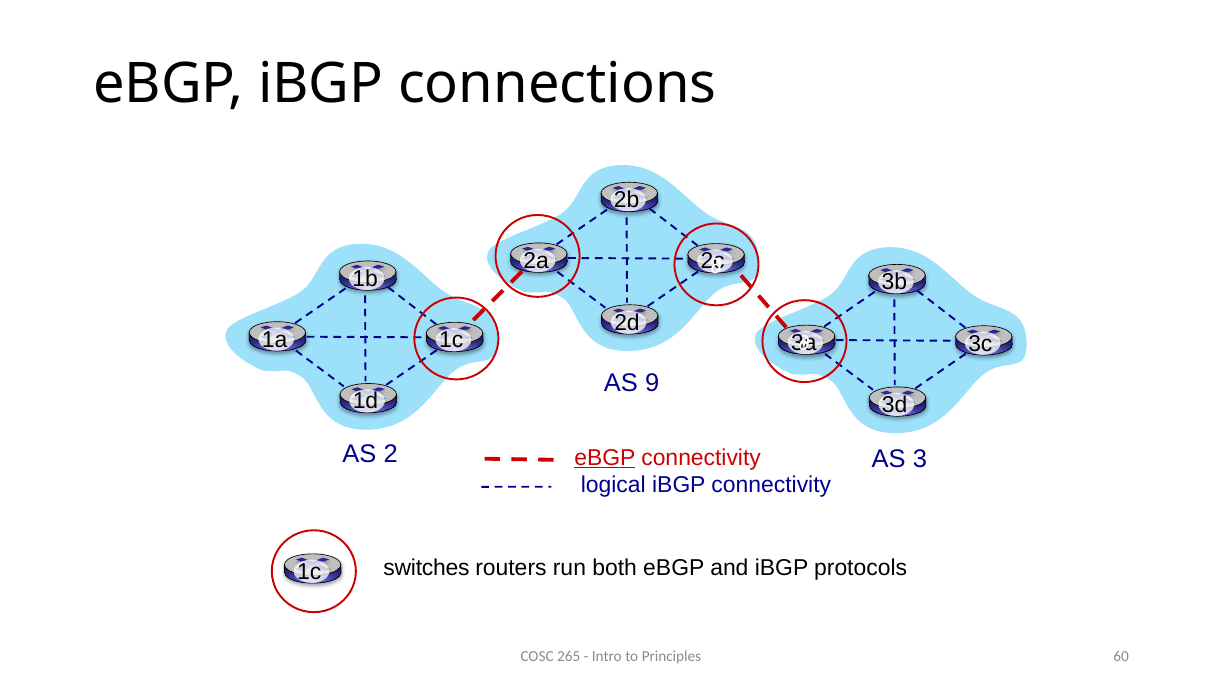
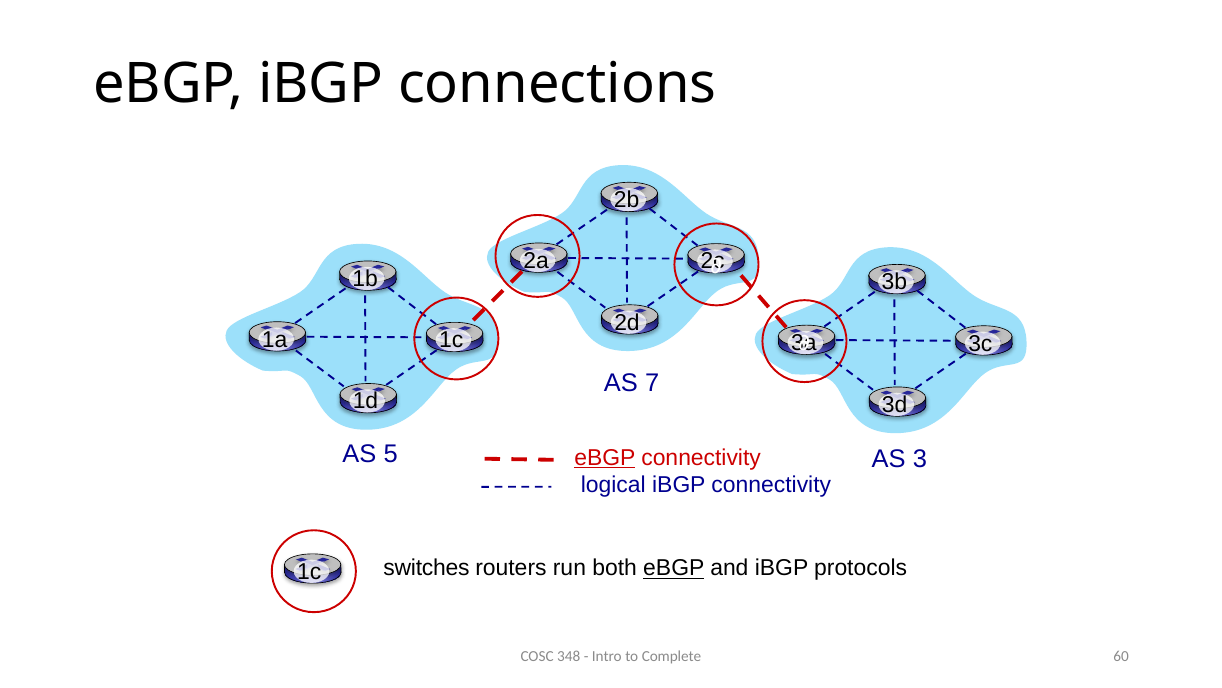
9: 9 -> 7 (652, 383)
2: 2 -> 5 (391, 453)
eBGP underline: none -> present (674, 568)
265: 265 -> 348 (569, 656)
Principles: Principles -> Complete (671, 656)
